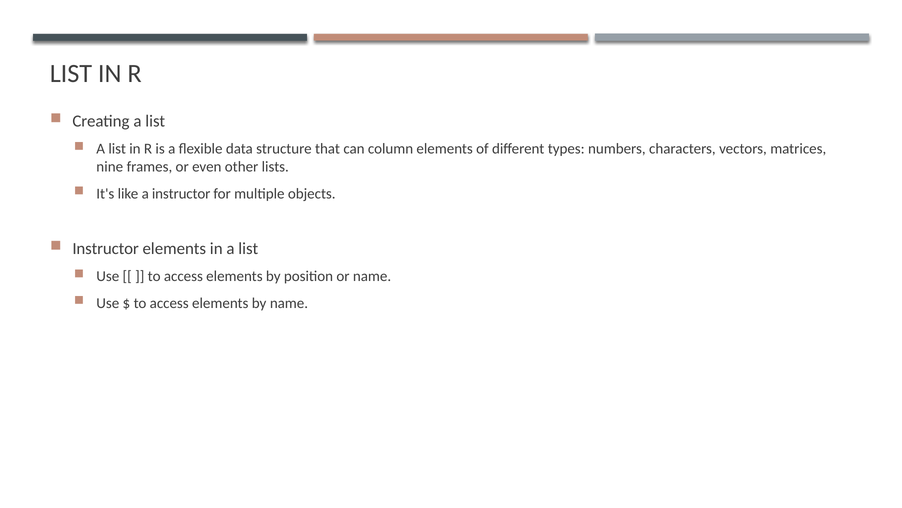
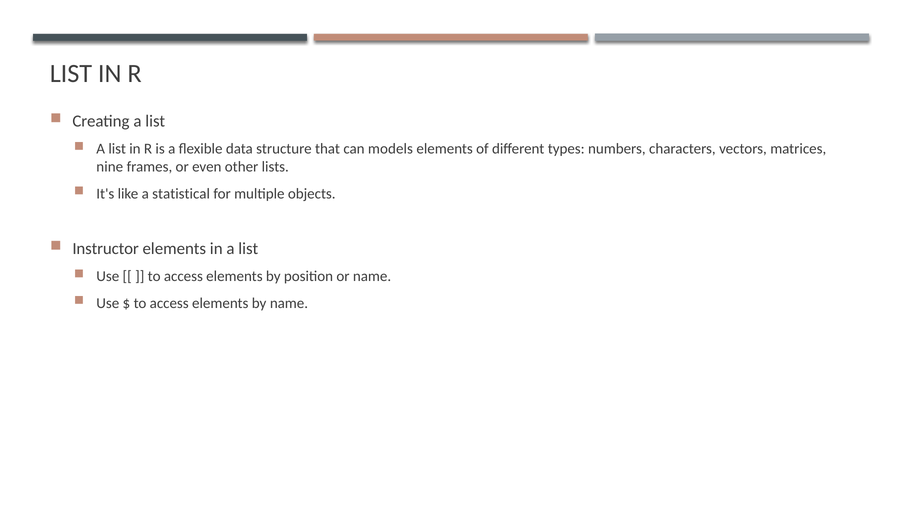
column: column -> models (390, 149)
a instructor: instructor -> statistical (181, 193)
